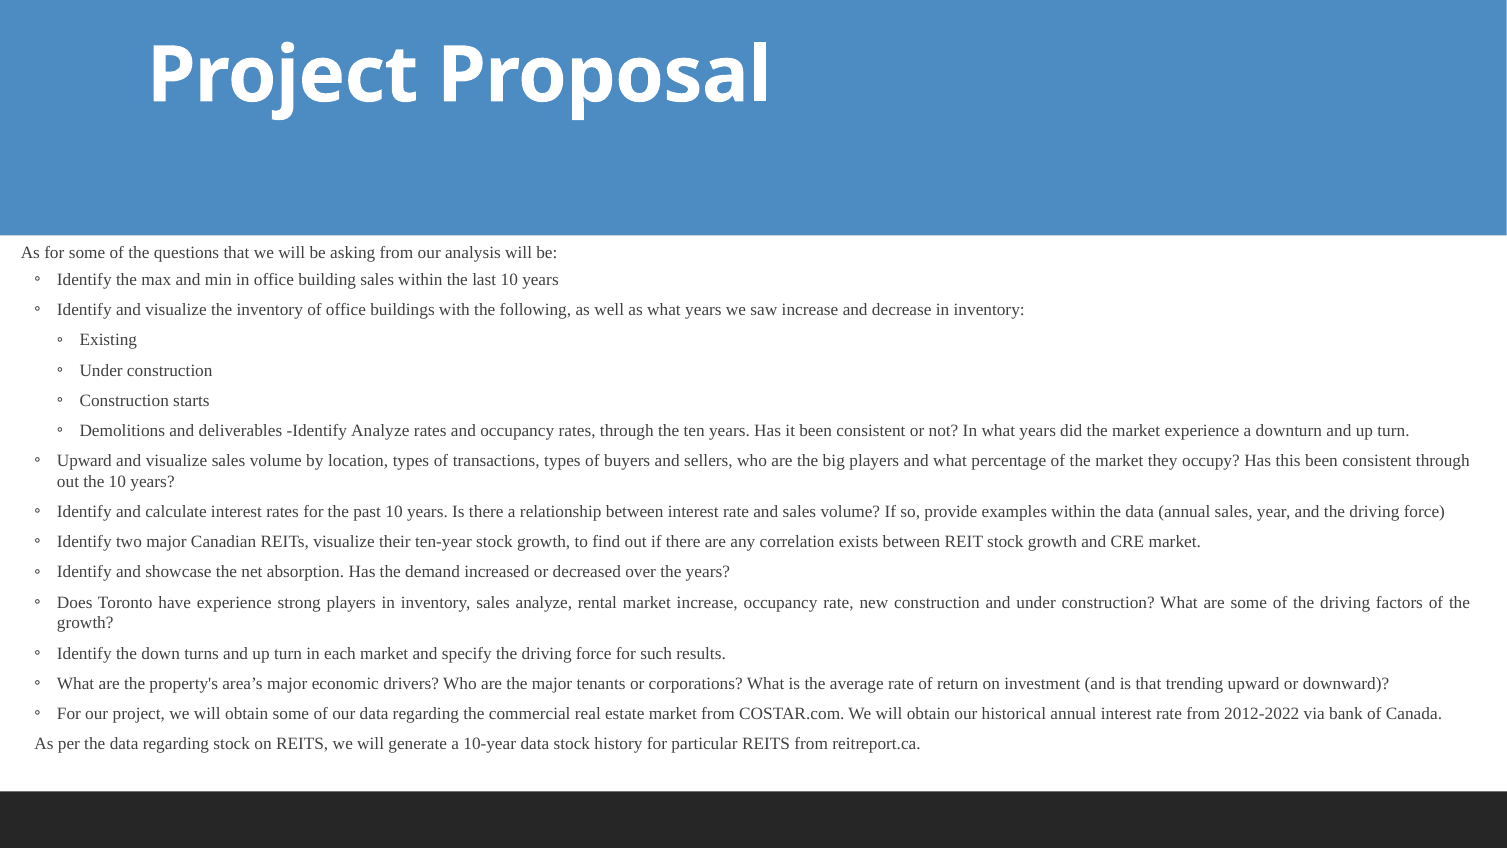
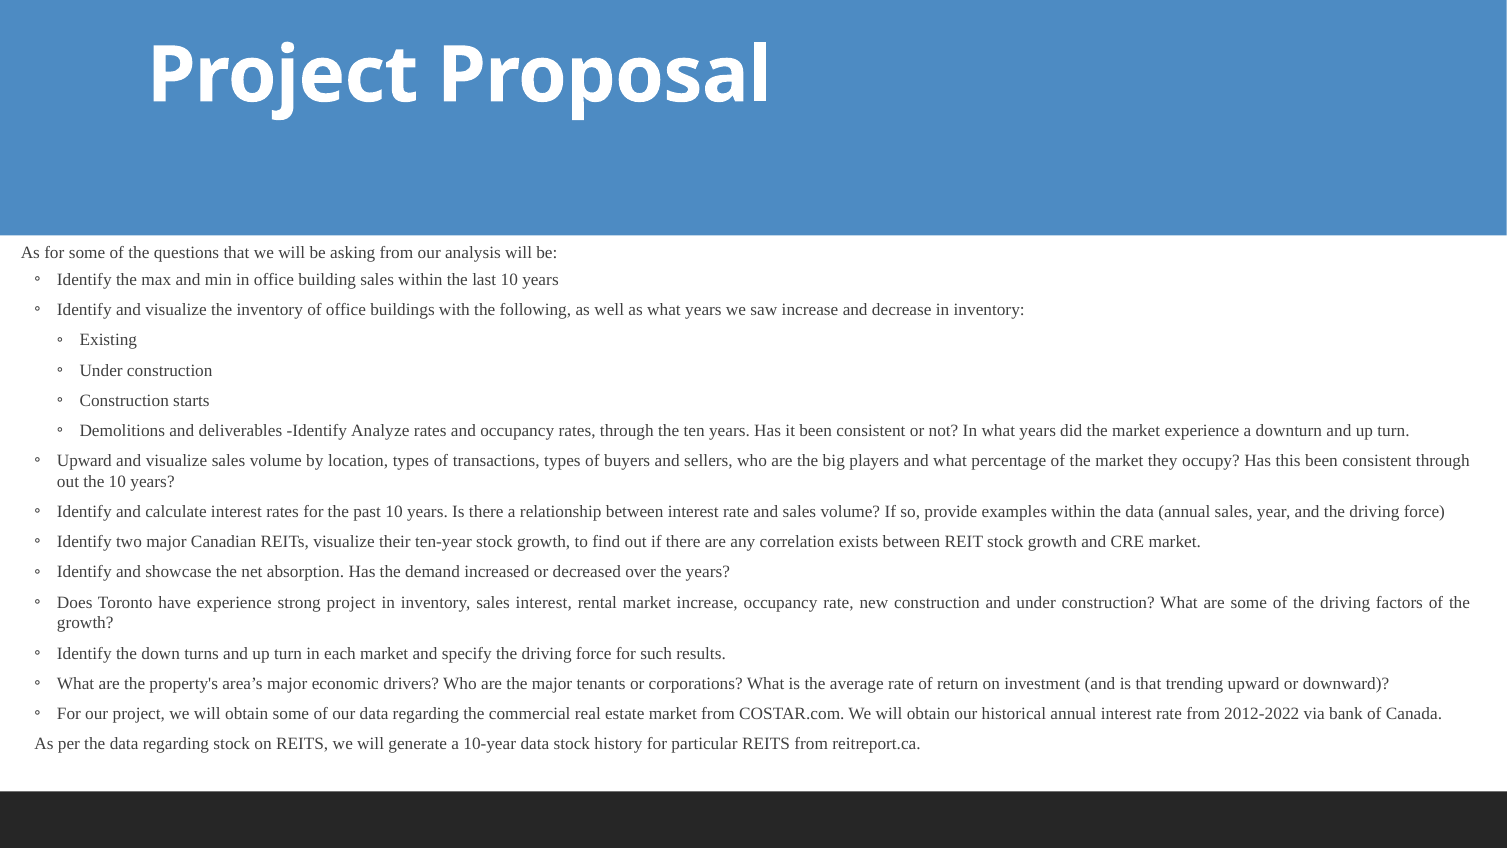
strong players: players -> project (351, 602)
sales analyze: analyze -> interest (544, 602)
